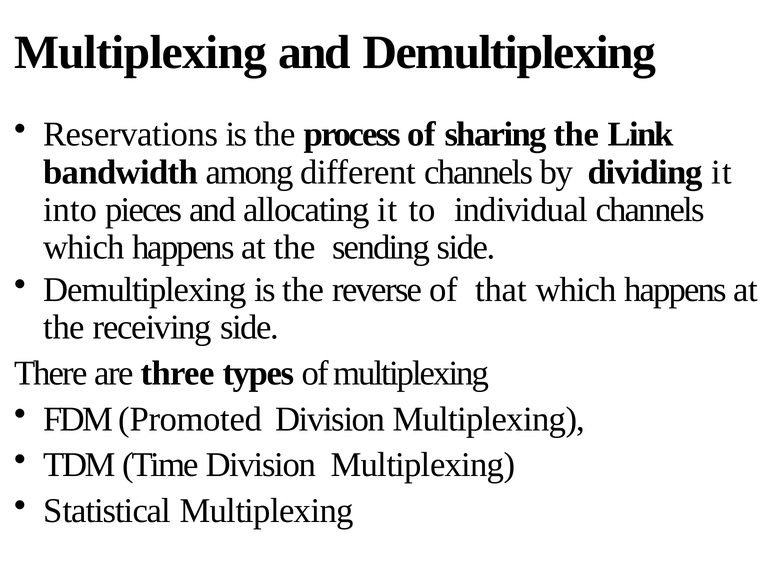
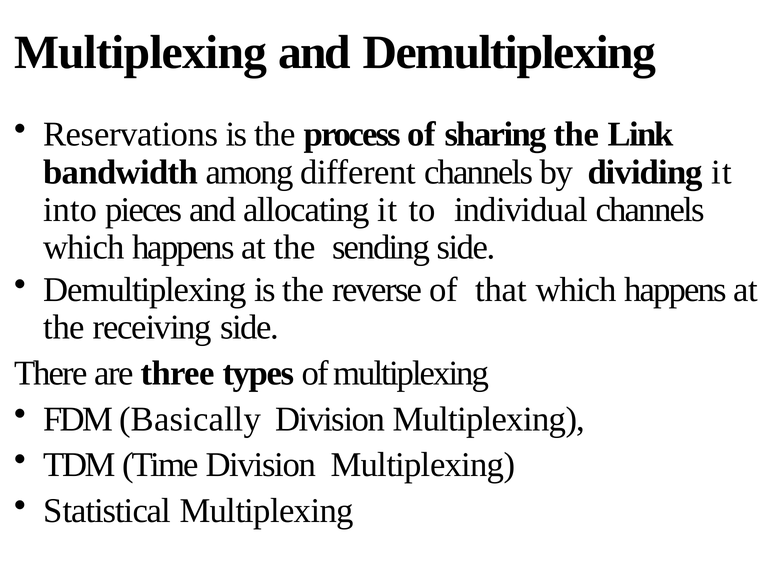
Promoted: Promoted -> Basically (190, 419)
